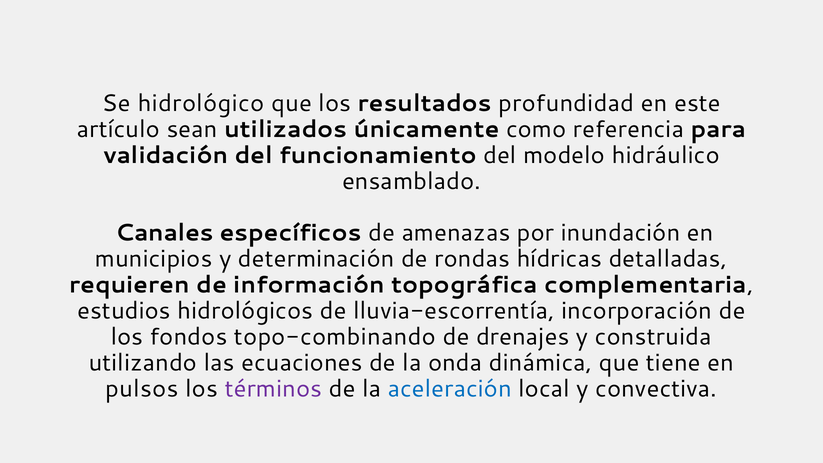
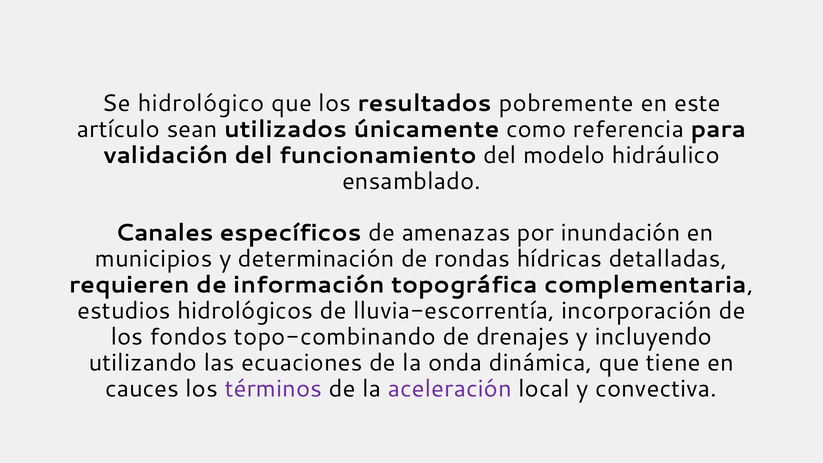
profundidad: profundidad -> pobremente (566, 103)
construida: construida -> incluyendo (653, 337)
pulsos: pulsos -> cauces (142, 389)
aceleración colour: blue -> purple (450, 389)
